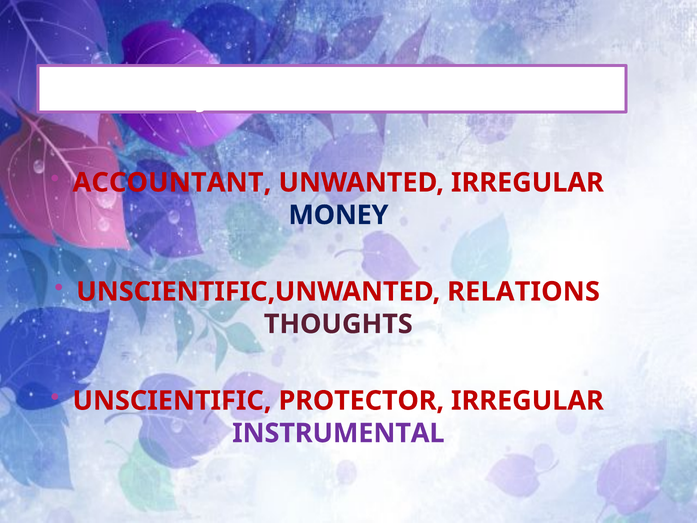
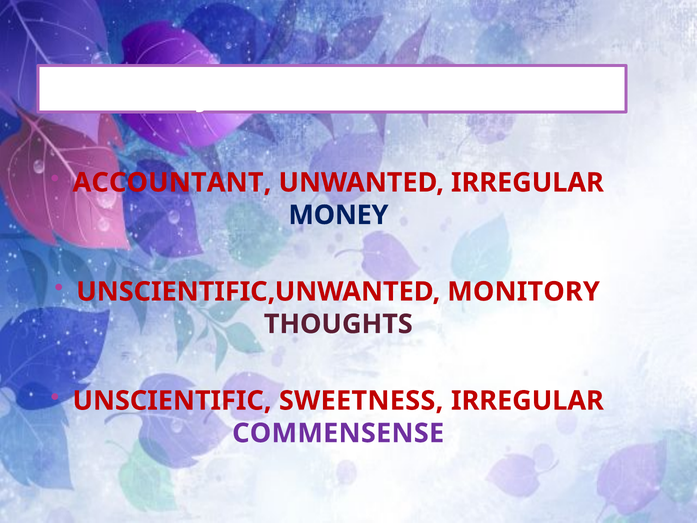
RELATIONS: RELATIONS -> MONITORY (524, 292)
PROTECTOR: PROTECTOR -> SWEETNESS (361, 401)
INSTRUMENTAL: INSTRUMENTAL -> COMMENSENSE (338, 433)
